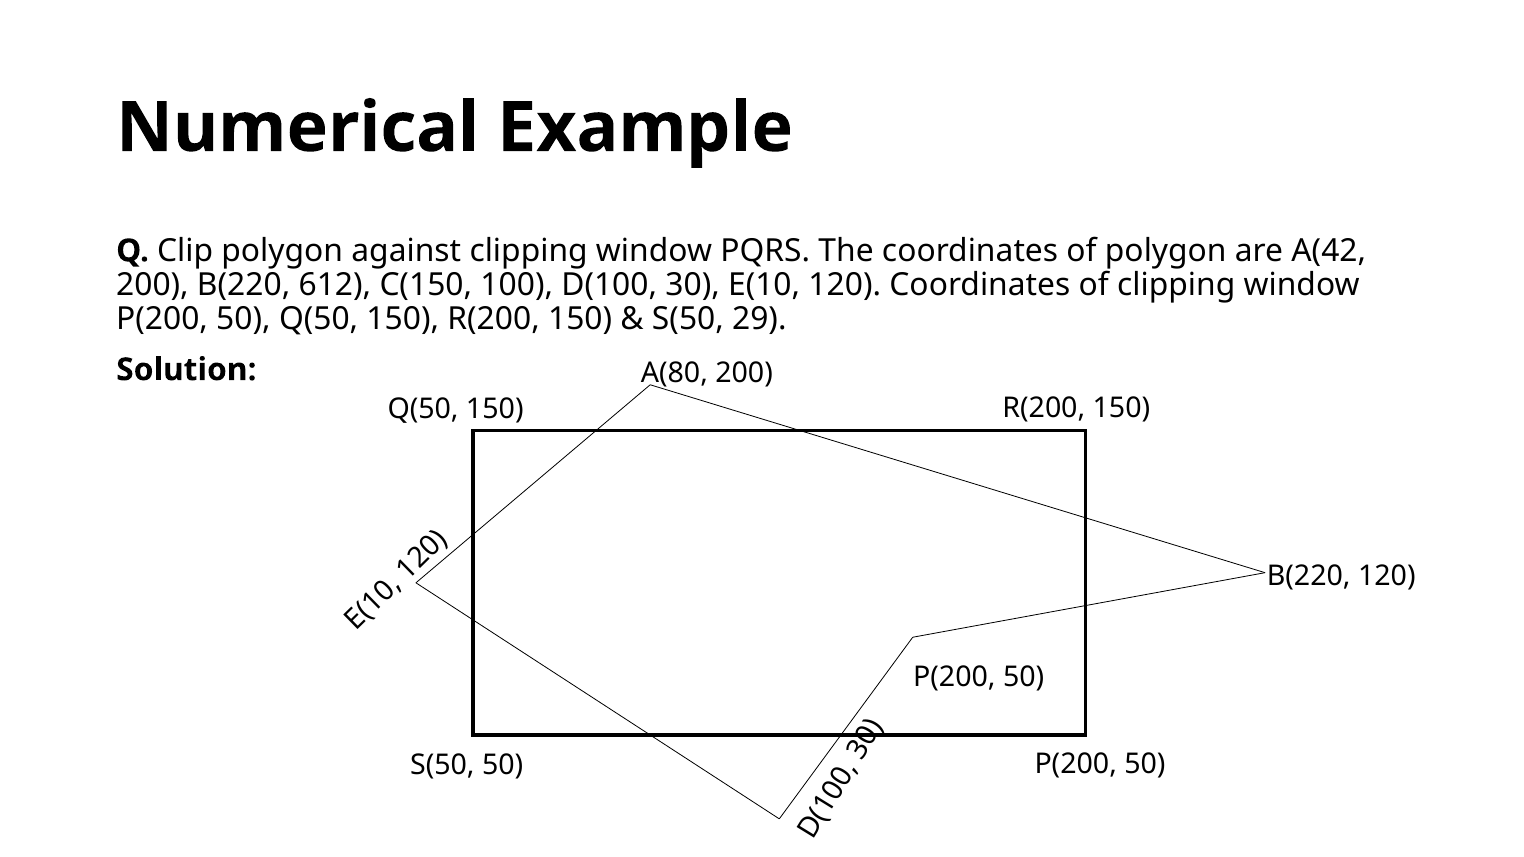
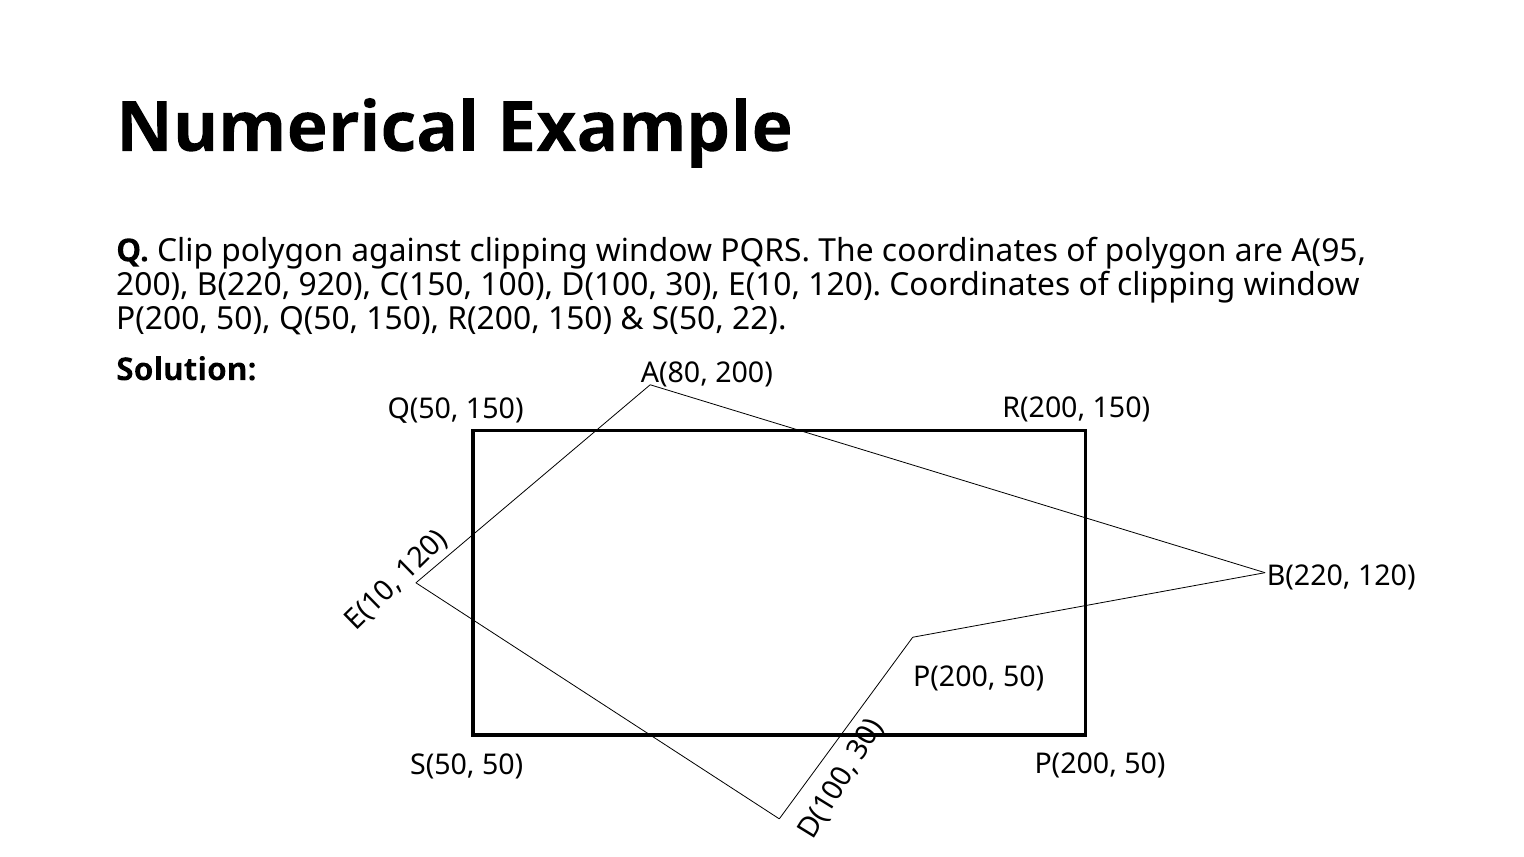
A(42: A(42 -> A(95 (1329, 251)
612: 612 -> 920 (335, 285)
29: 29 -> 22 (759, 320)
